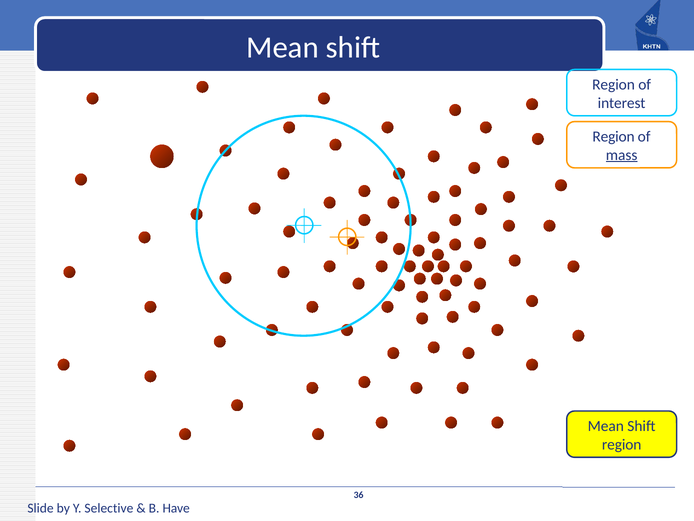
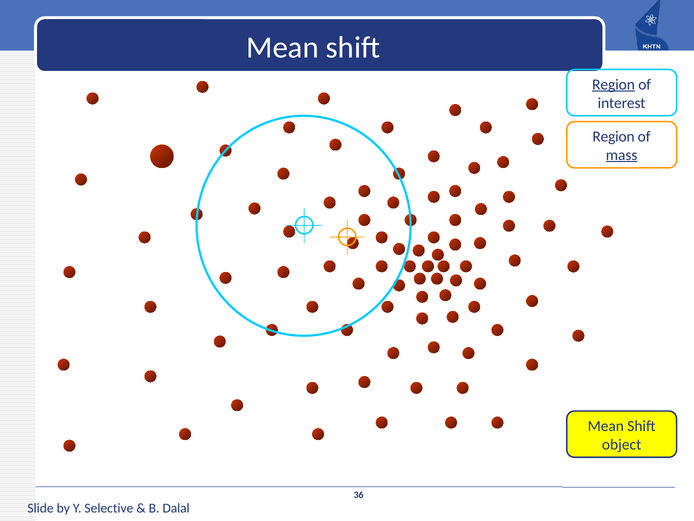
Region underline: none -> present (614, 84)
region: region -> object (622, 444)
Have: Have -> Dalal (176, 508)
